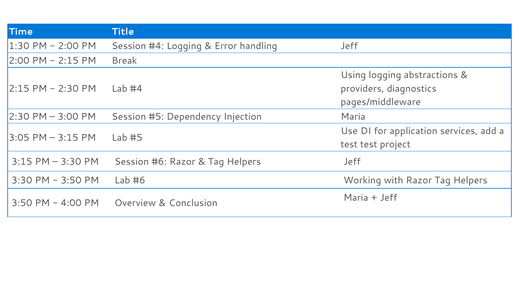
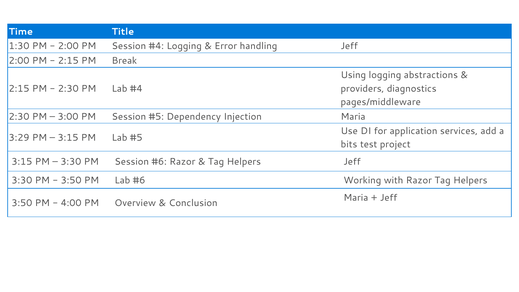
3:05: 3:05 -> 3:29 (19, 138)
test: test -> bits (349, 144)
